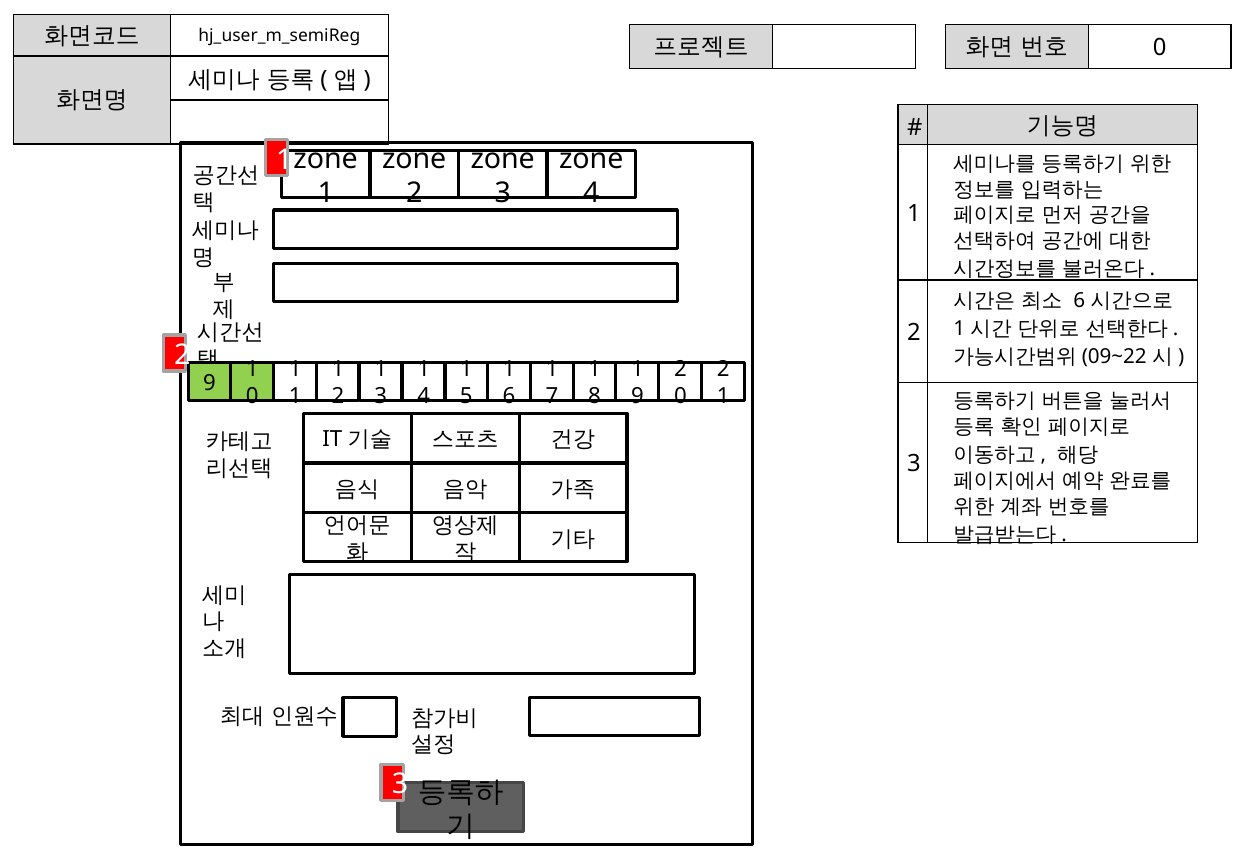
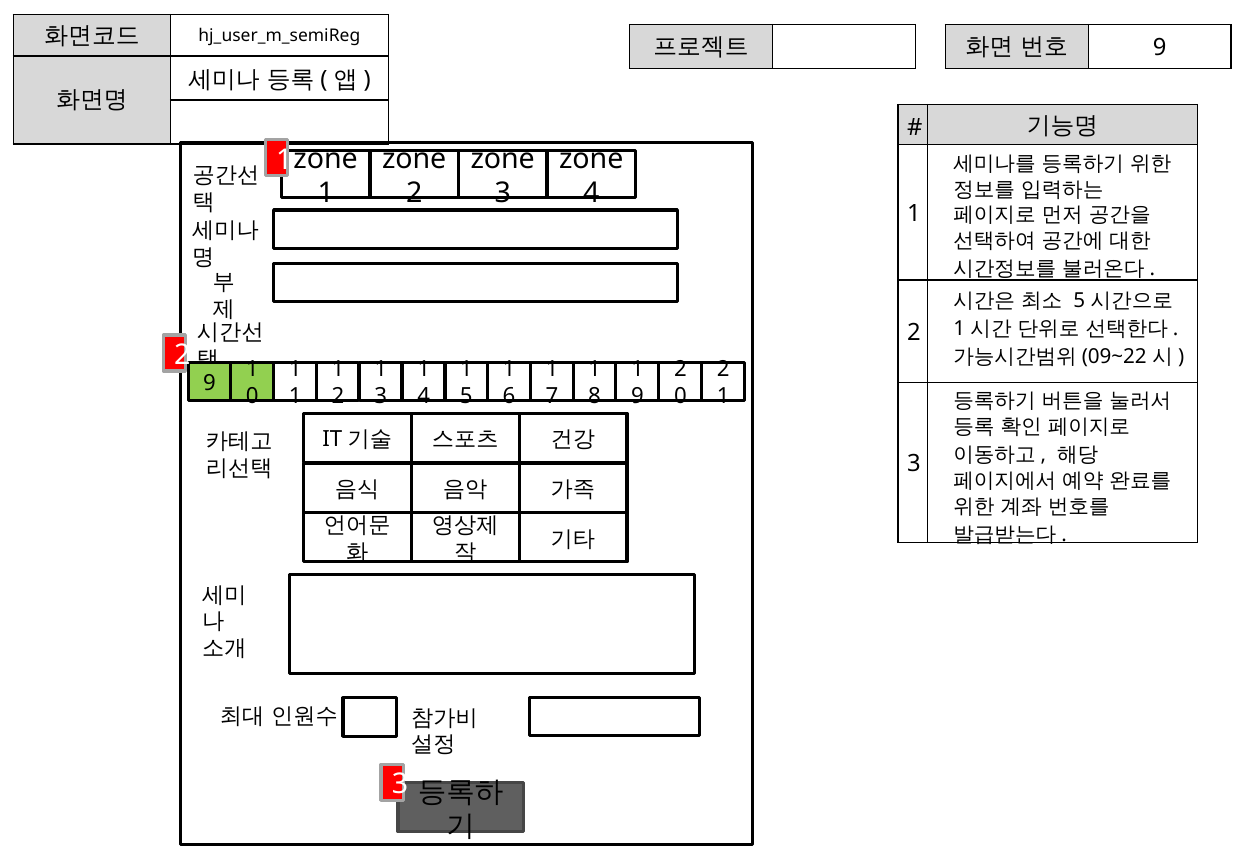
0: 0 -> 9 (1160, 48)
6: 6 -> 5 (1079, 301)
